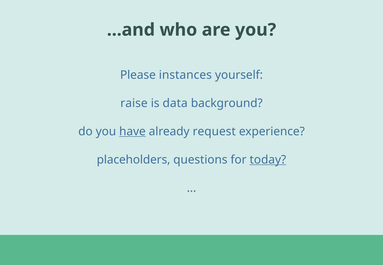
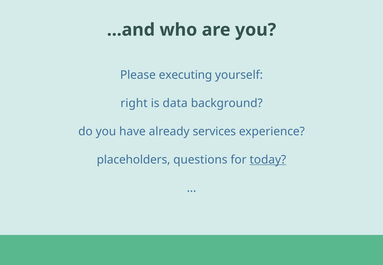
instances: instances -> executing (185, 75)
raise: raise -> right (134, 103)
have underline: present -> none (132, 132)
request: request -> services (214, 132)
